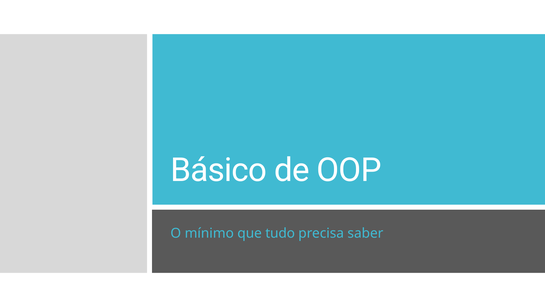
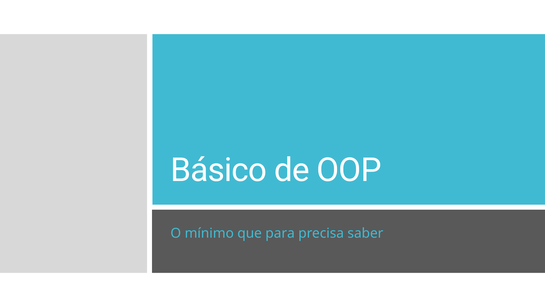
tudo: tudo -> para (280, 233)
